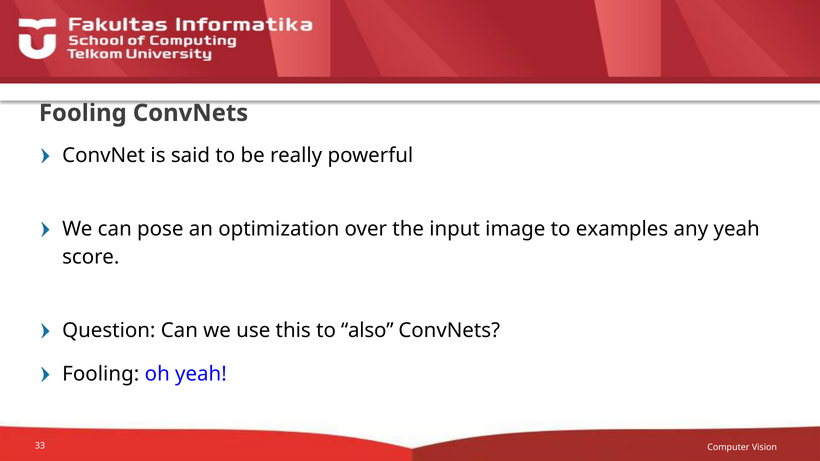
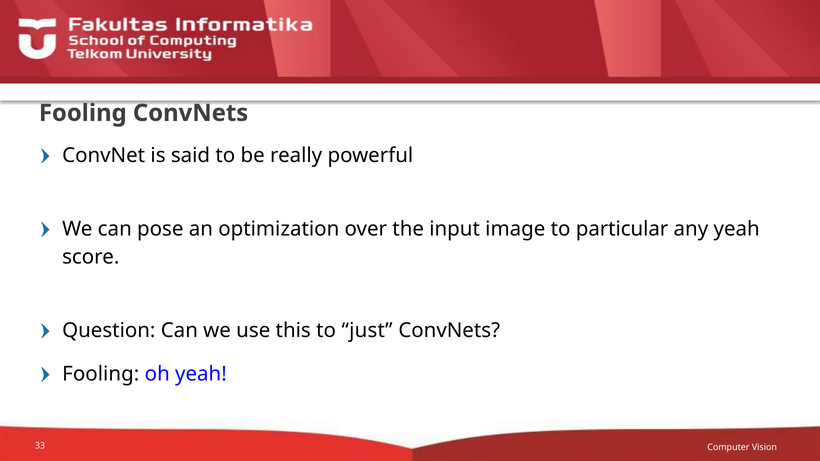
examples: examples -> particular (622, 229)
also: also -> just (367, 331)
